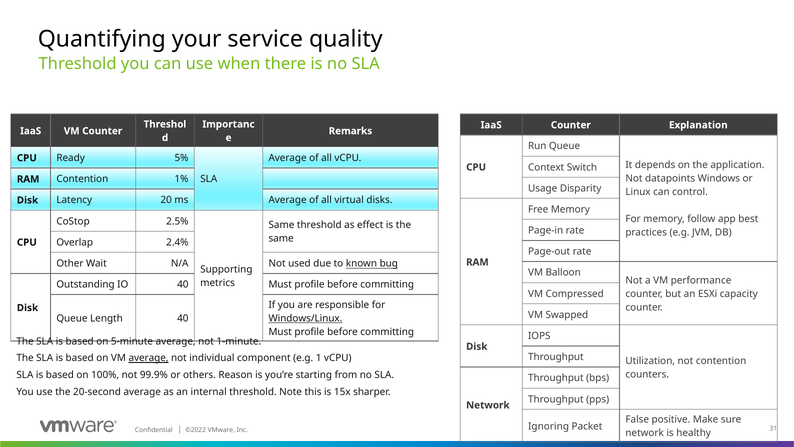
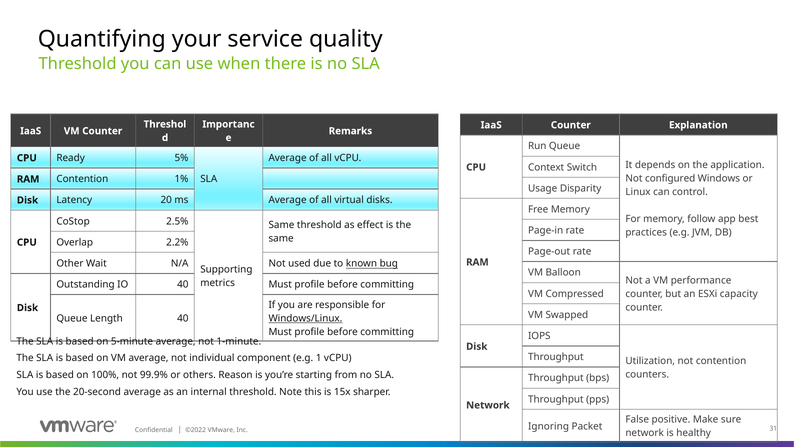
datapoints: datapoints -> configured (670, 178)
2.4%: 2.4% -> 2.2% (177, 242)
average underline: present -> none (149, 358)
